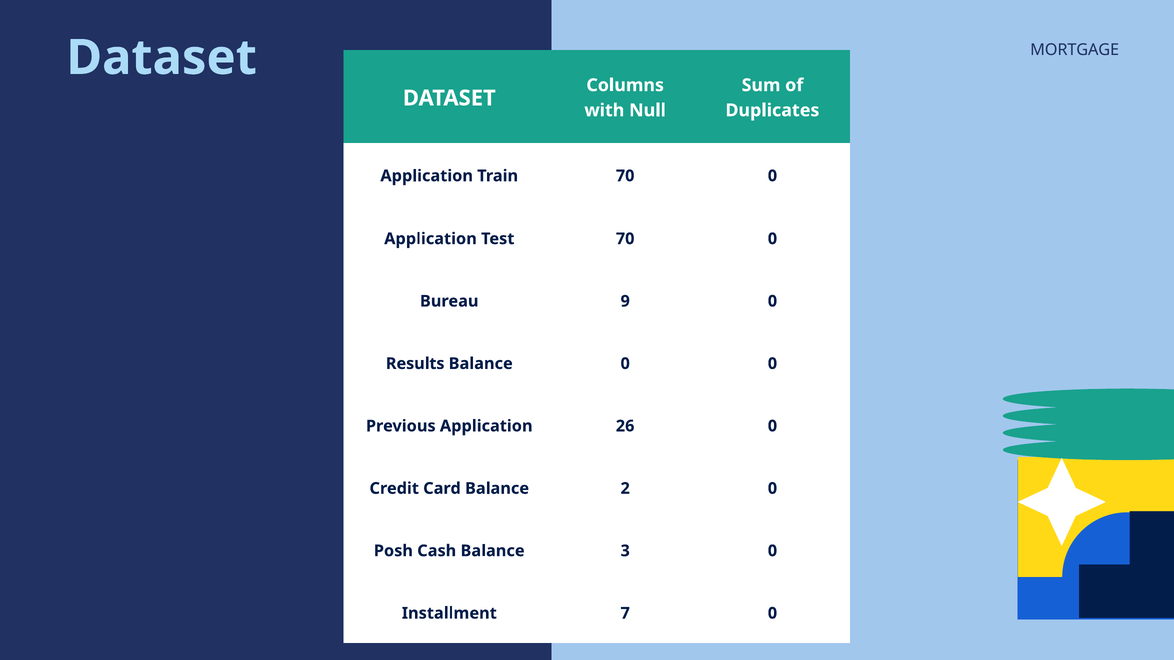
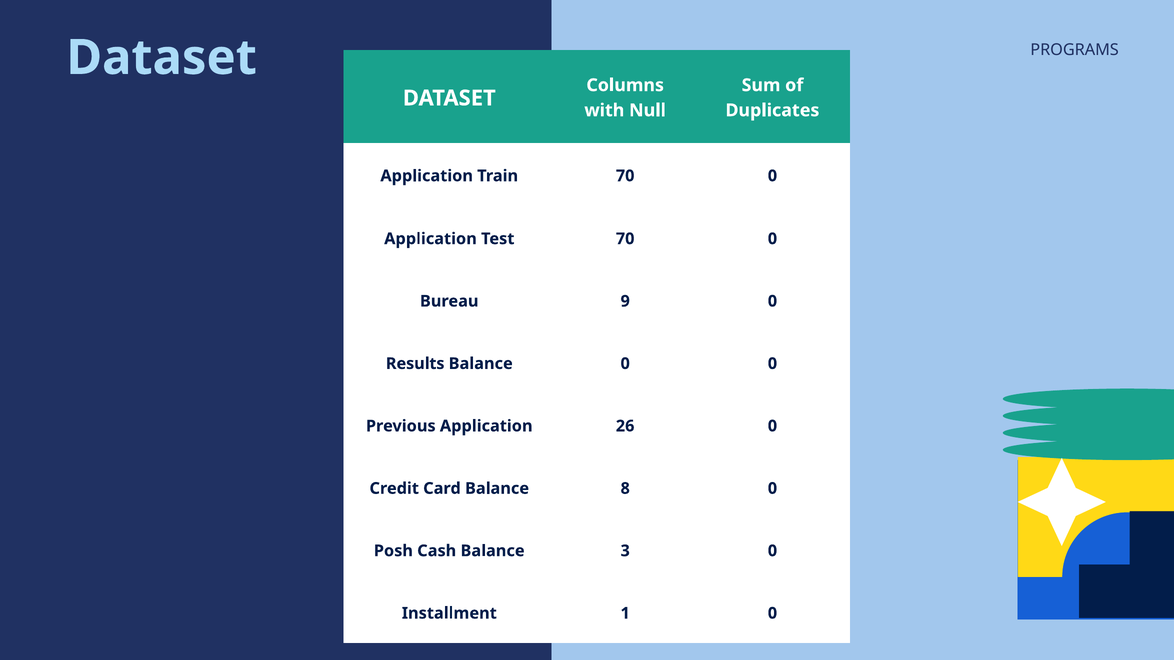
MORTGAGE: MORTGAGE -> PROGRAMS (1075, 50)
2: 2 -> 8 (625, 489)
7: 7 -> 1 (625, 614)
